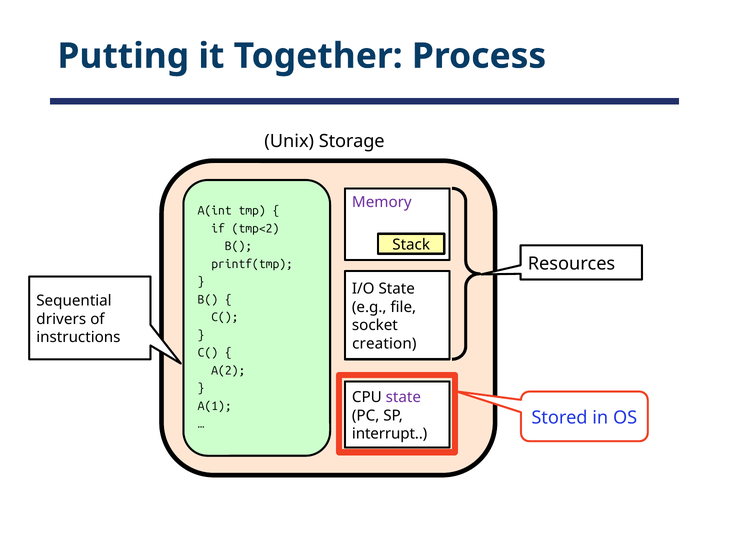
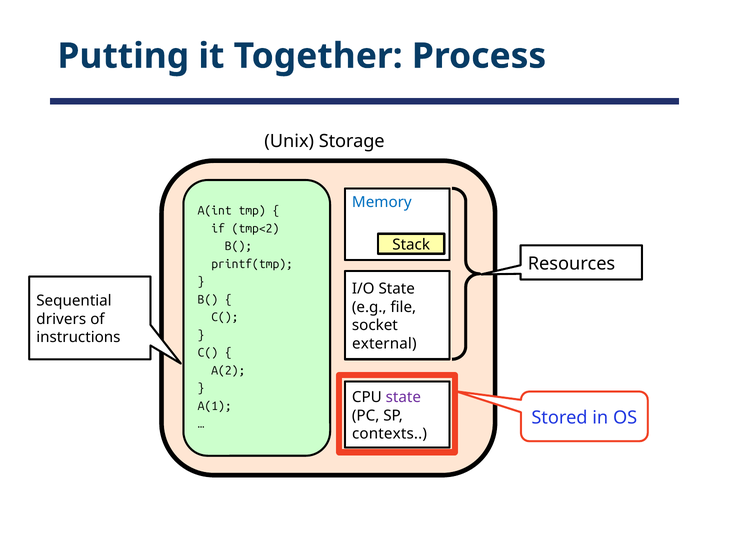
Memory colour: purple -> blue (382, 202)
creation: creation -> external (384, 343)
interrupt: interrupt -> contexts (389, 434)
